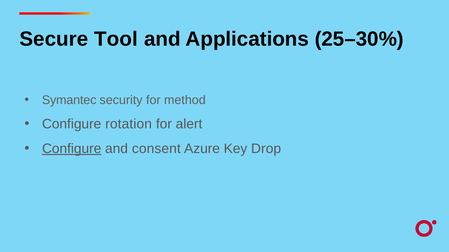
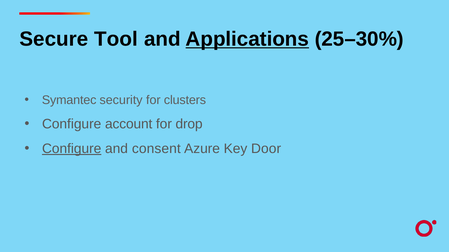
Applications underline: none -> present (247, 39)
method: method -> clusters (185, 100)
rotation: rotation -> account (129, 124)
alert: alert -> drop (189, 124)
Drop: Drop -> Door (266, 149)
